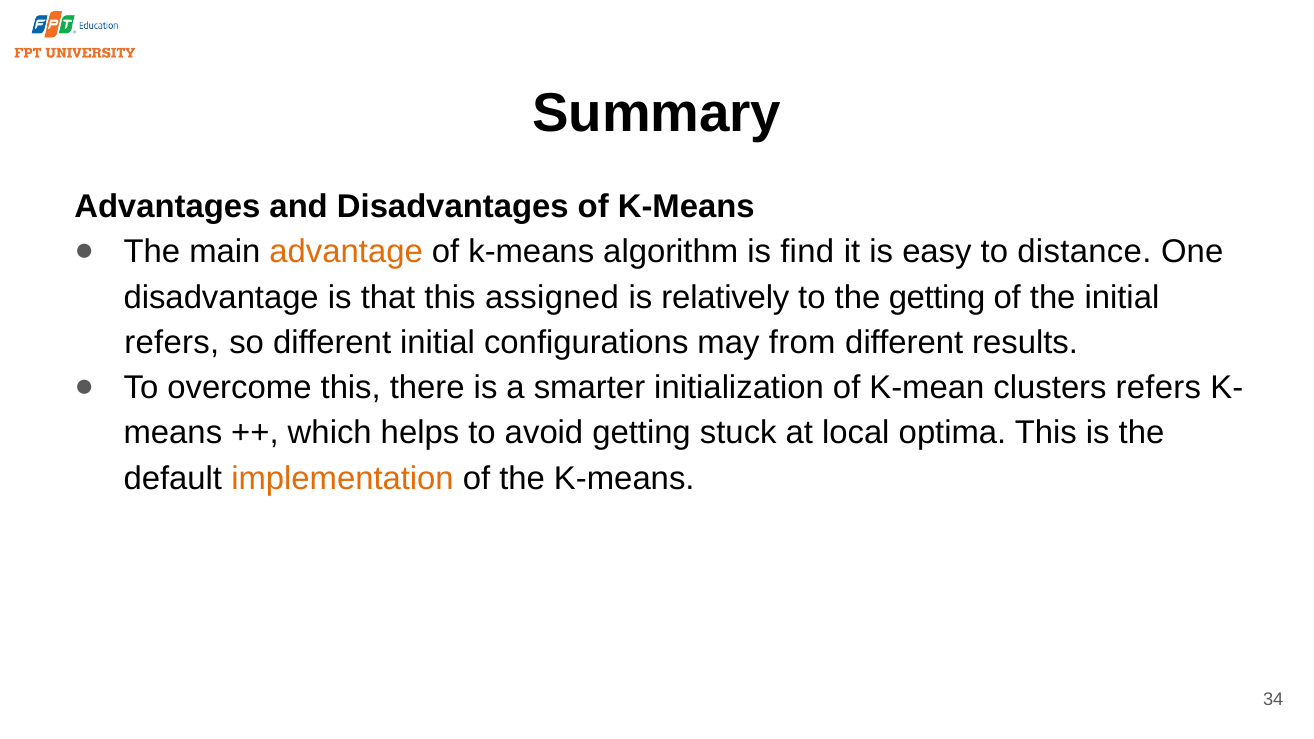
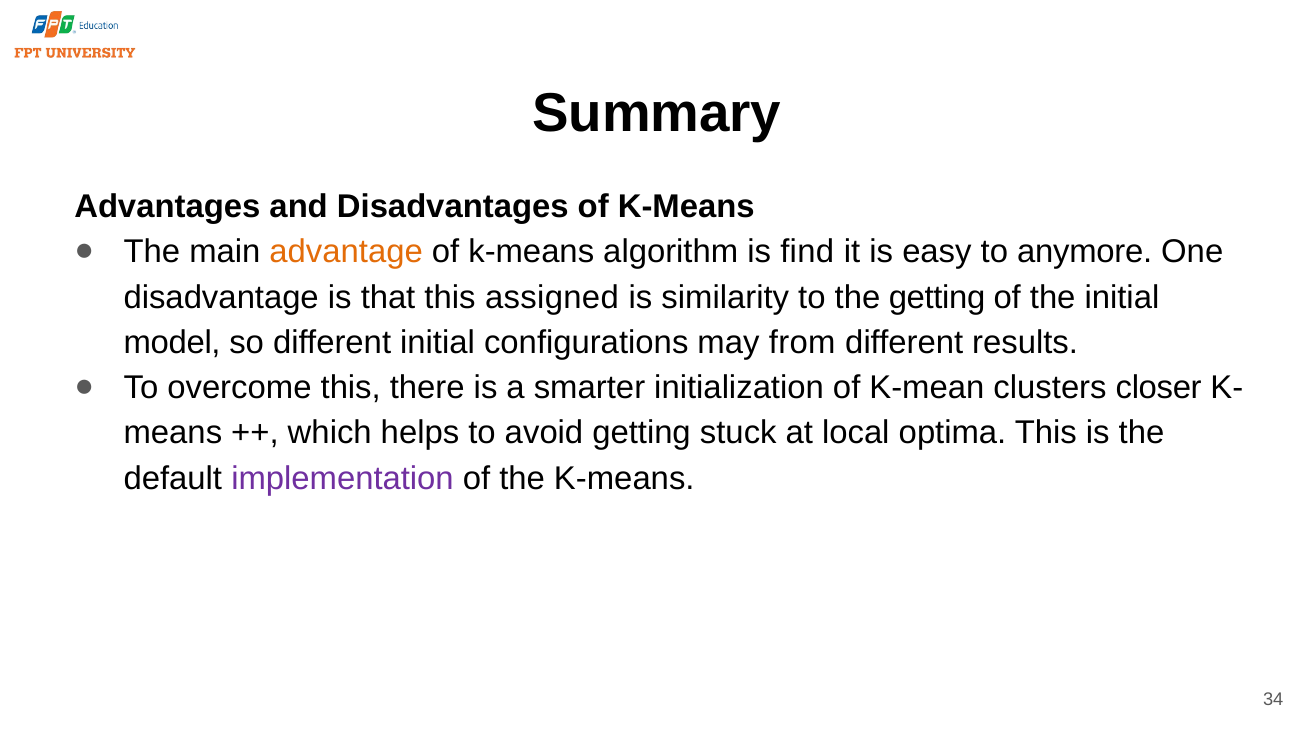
distance: distance -> anymore (1085, 252)
relatively: relatively -> similarity (725, 297)
refers: refers -> model (172, 343)
clusters refers: refers -> closer (1159, 388)
implementation colour: orange -> purple (342, 479)
